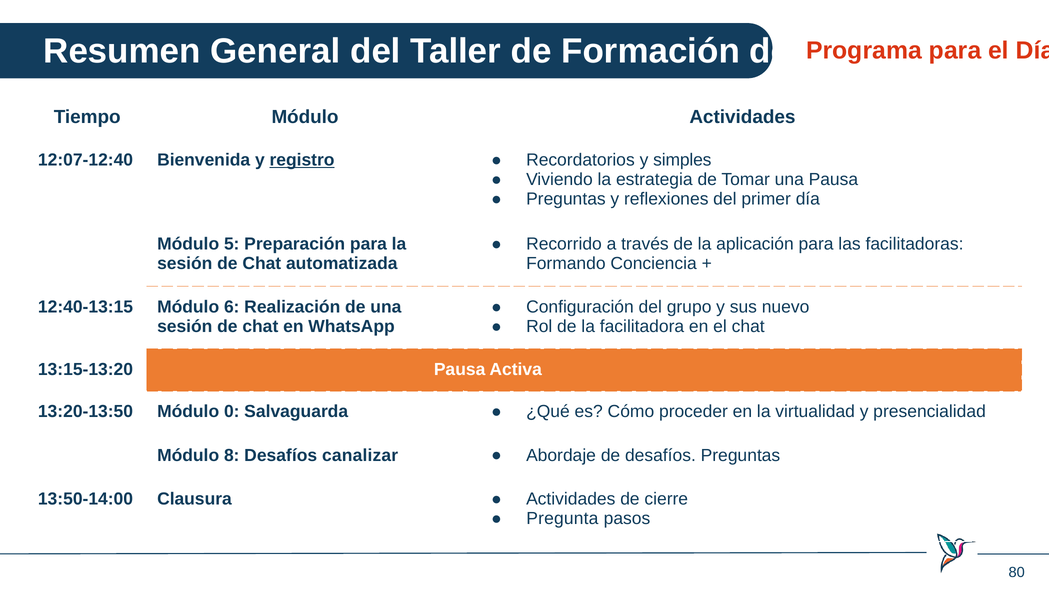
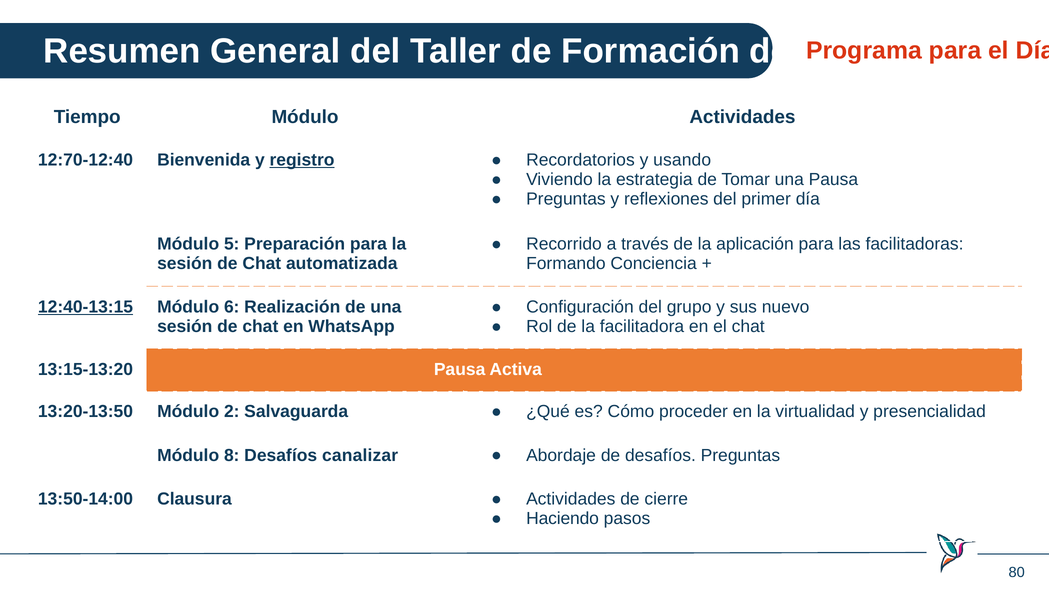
12:07-12:40: 12:07-12:40 -> 12:70-12:40 (86, 160)
simples: simples -> usando (682, 160)
12:40-13:15 underline: none -> present (86, 307)
Módulo 0: 0 -> 2 (232, 412)
Pregunta: Pregunta -> Haciendo (563, 519)
